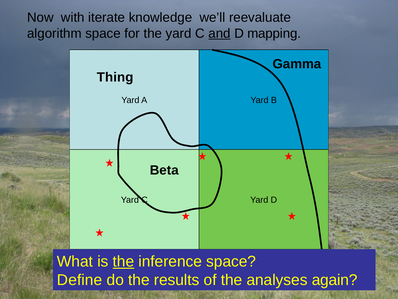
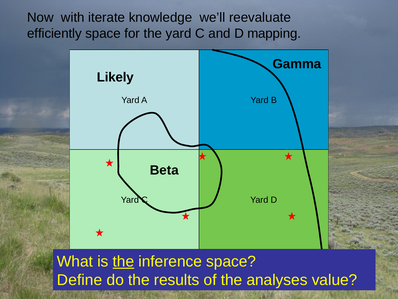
algorithm: algorithm -> efficiently (54, 33)
and underline: present -> none (220, 33)
Thing: Thing -> Likely (115, 77)
again: again -> value (335, 280)
